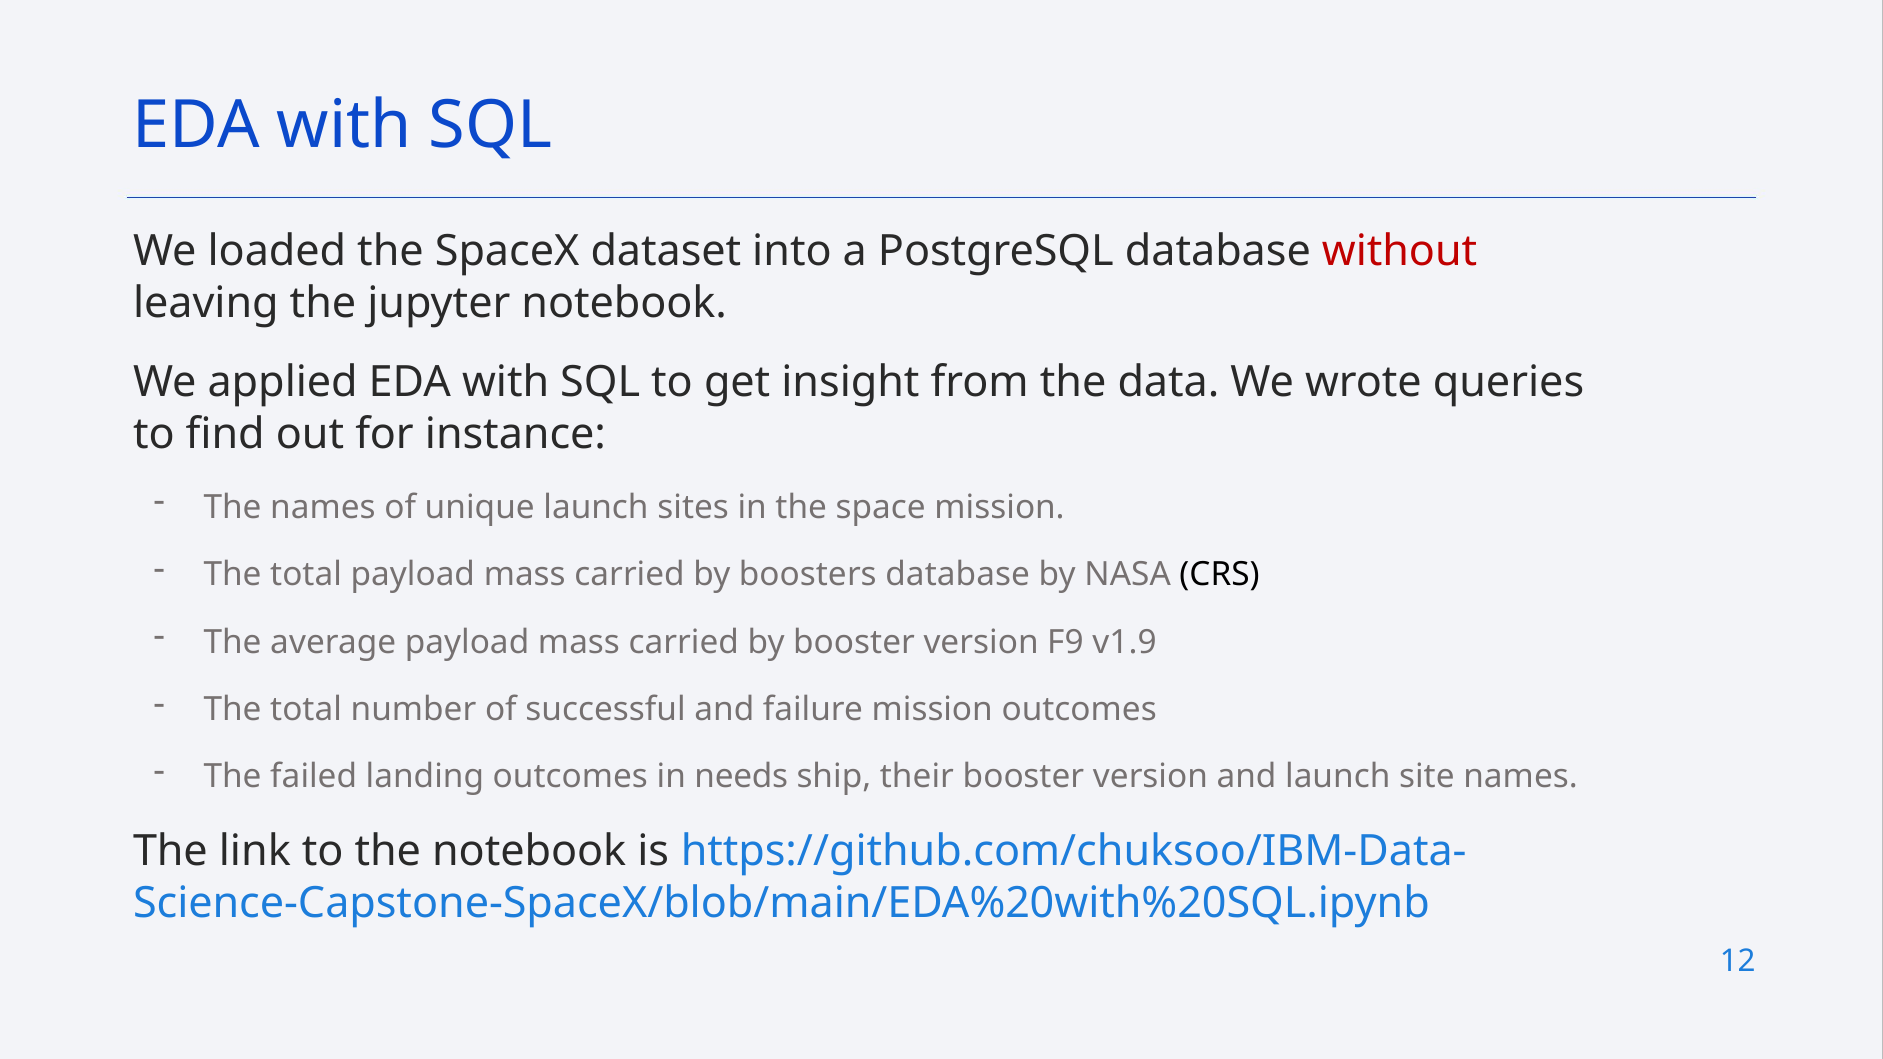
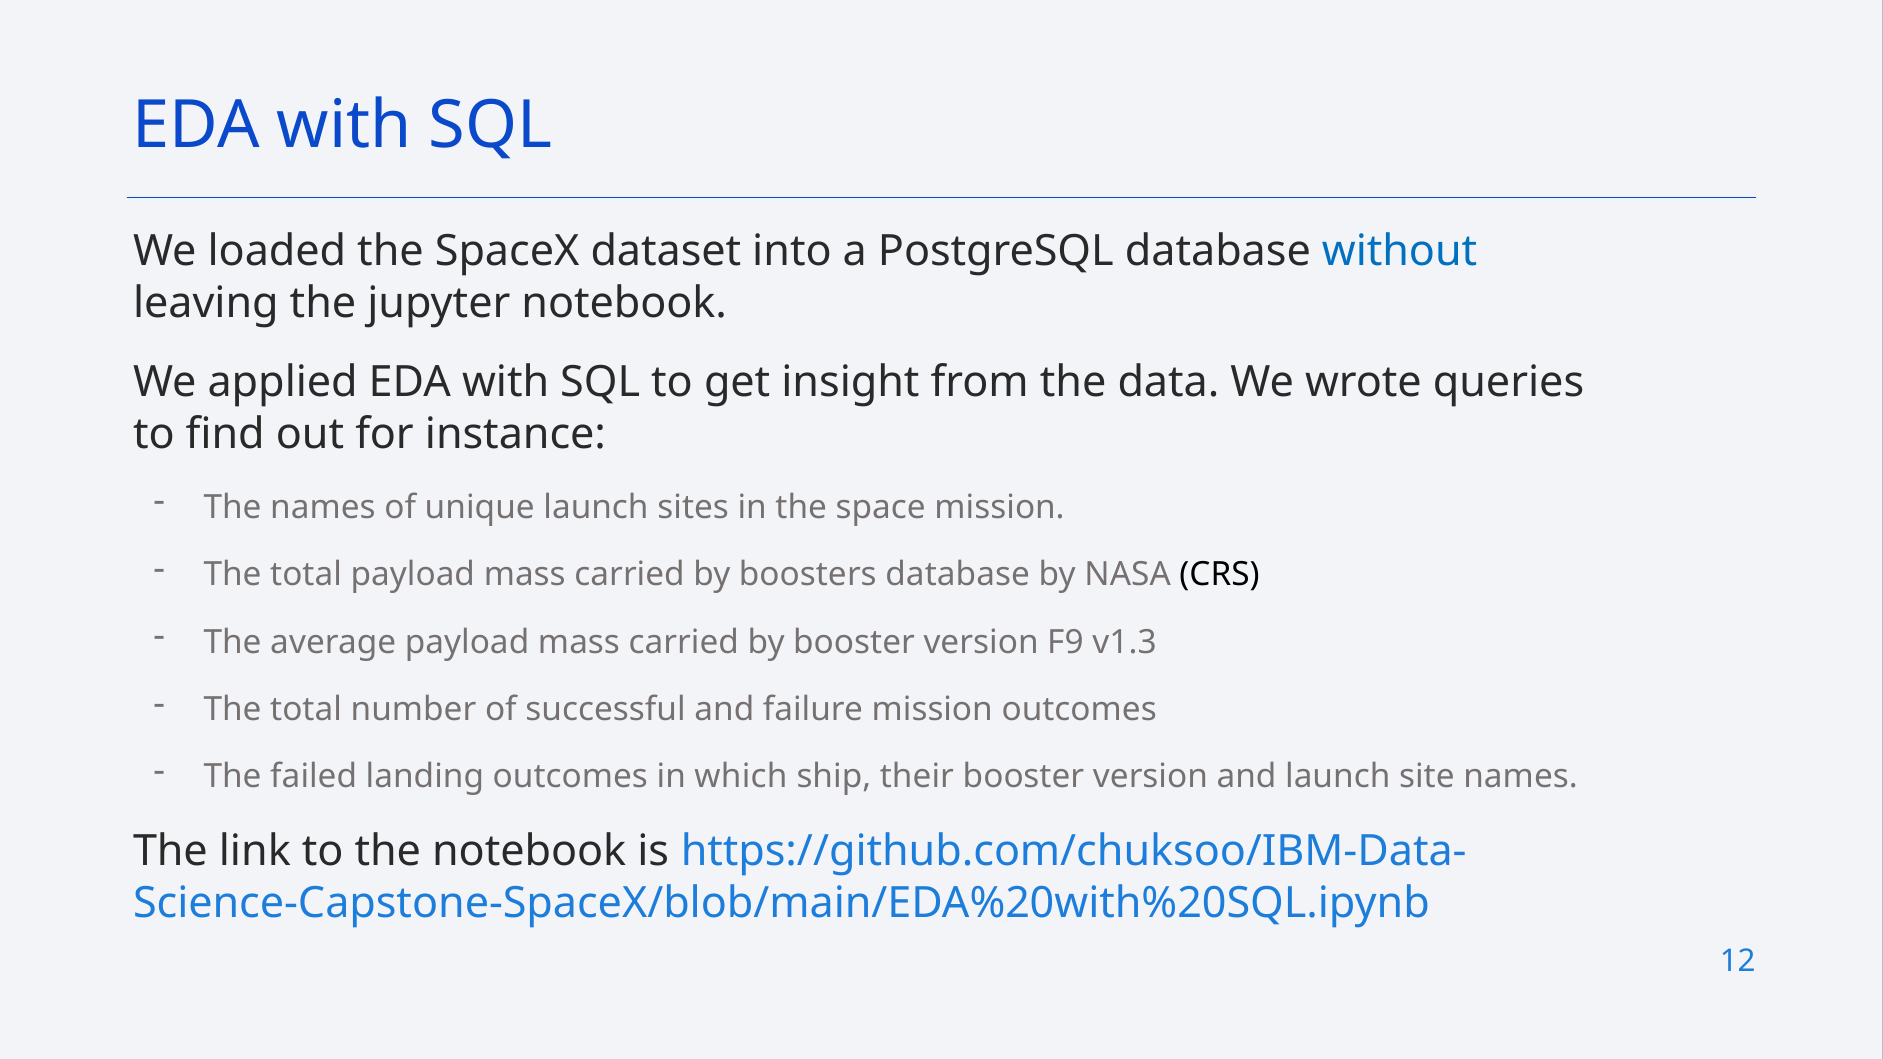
without colour: red -> blue (1400, 252)
v1.9: v1.9 -> v1.3 (1124, 642)
needs: needs -> which (741, 777)
